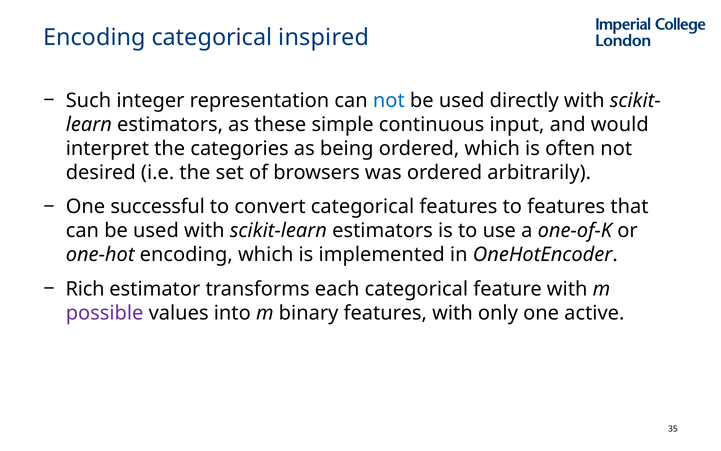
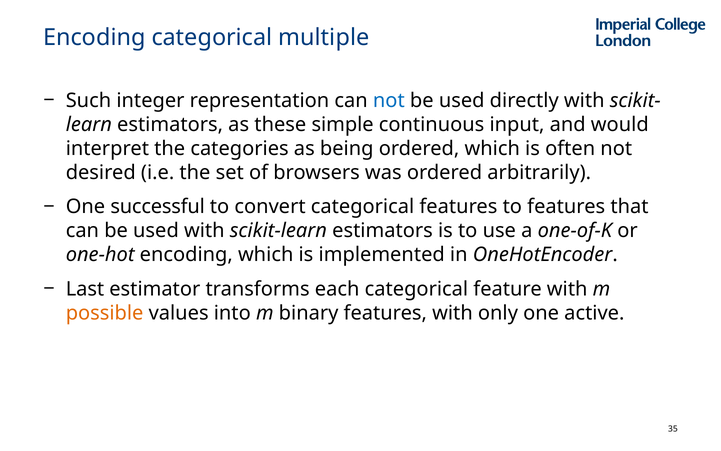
inspired: inspired -> multiple (324, 37)
Rich: Rich -> Last (85, 289)
possible colour: purple -> orange (105, 313)
